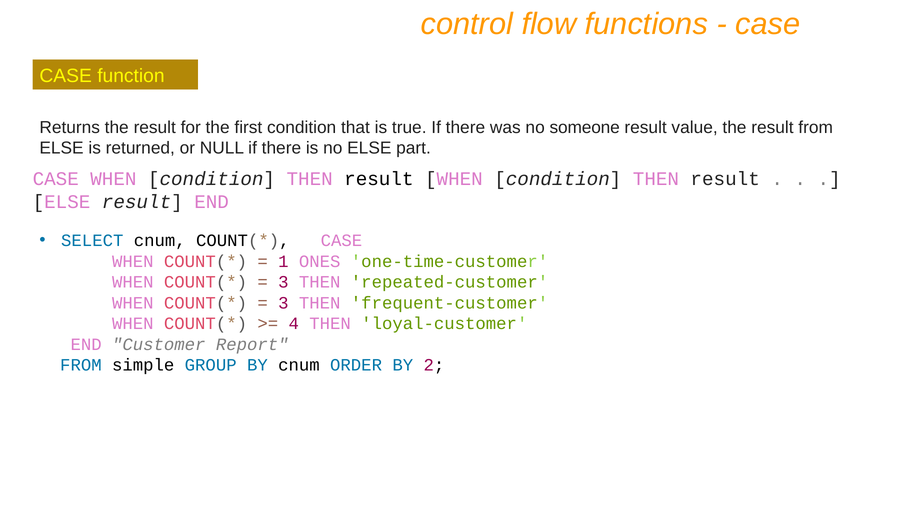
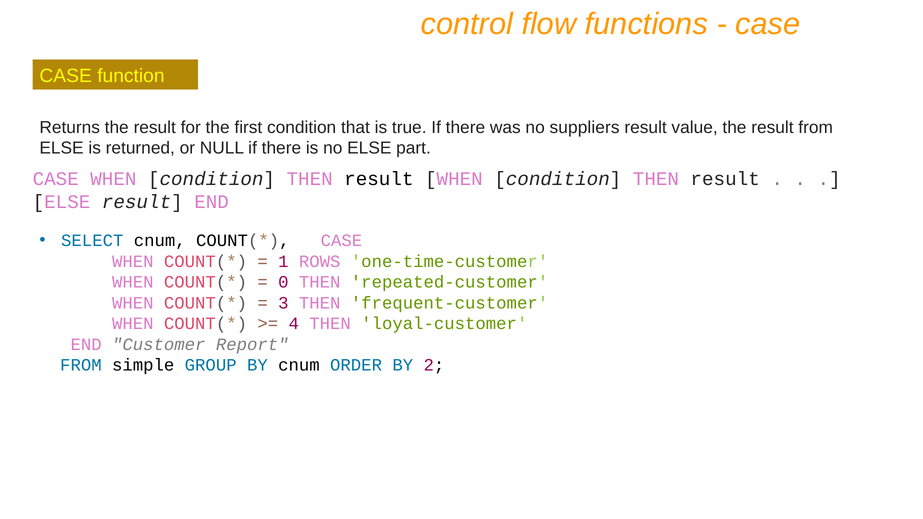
someone: someone -> suppliers (585, 128)
ONES: ONES -> ROWS (320, 261)
3: 3 -> 0 (283, 282)
